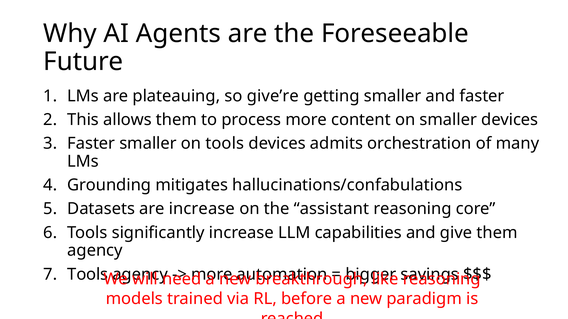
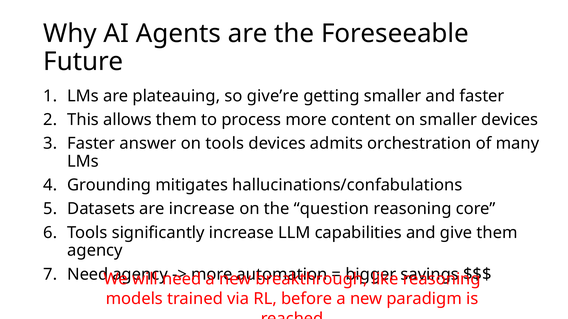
Faster smaller: smaller -> answer (148, 144)
assistant: assistant -> question (331, 209)
Tools: Tools -> Need (88, 275)
